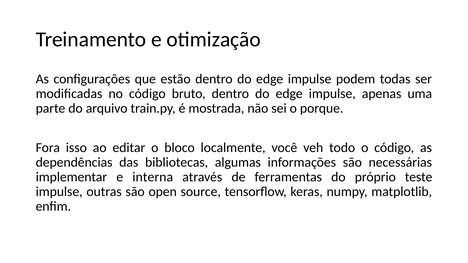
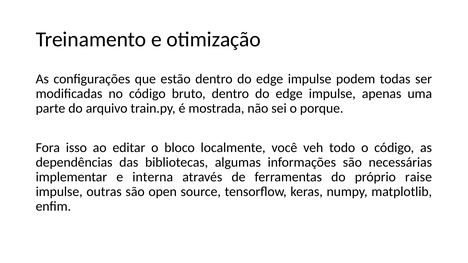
teste: teste -> raise (419, 177)
